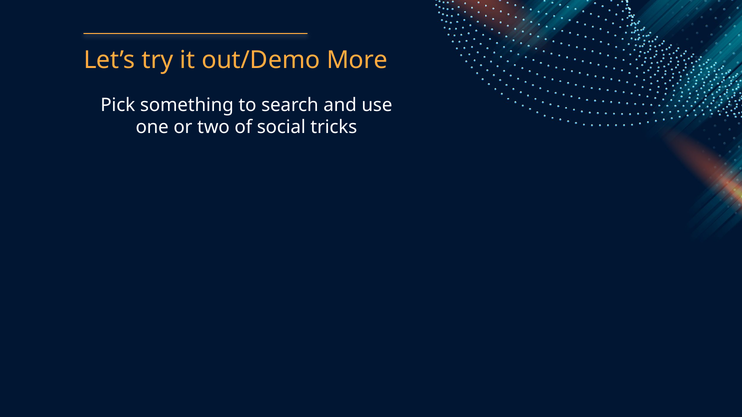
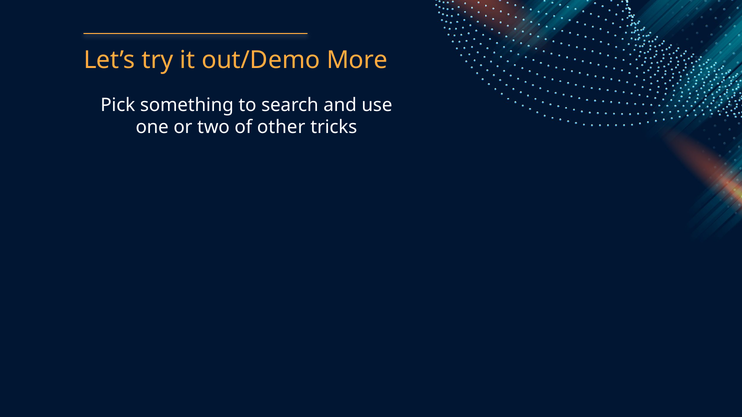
social: social -> other (281, 127)
